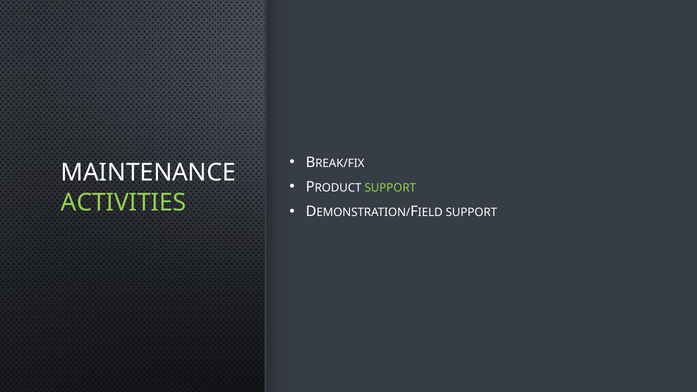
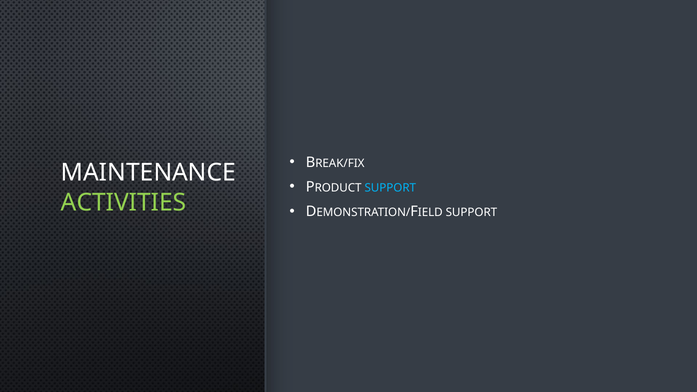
SUPPORT colour: light green -> light blue (390, 188)
